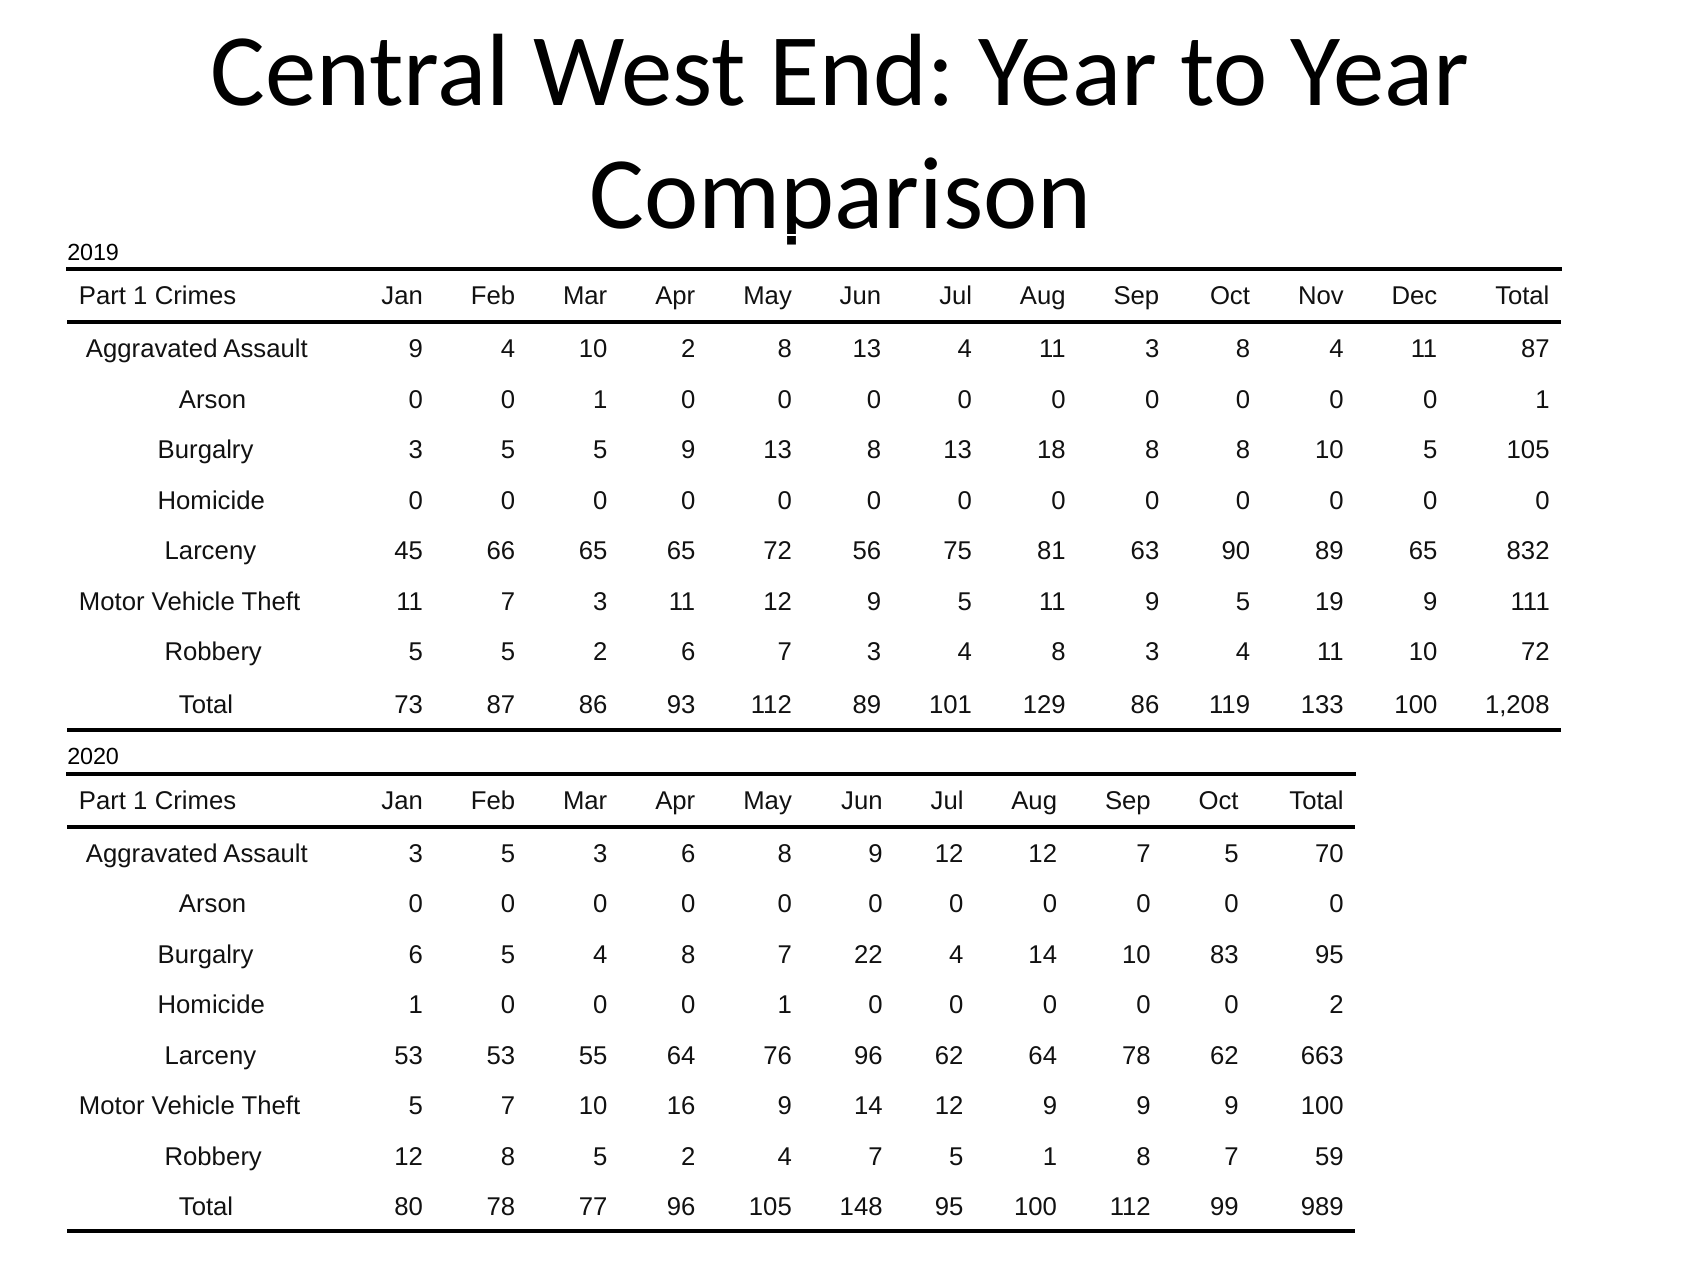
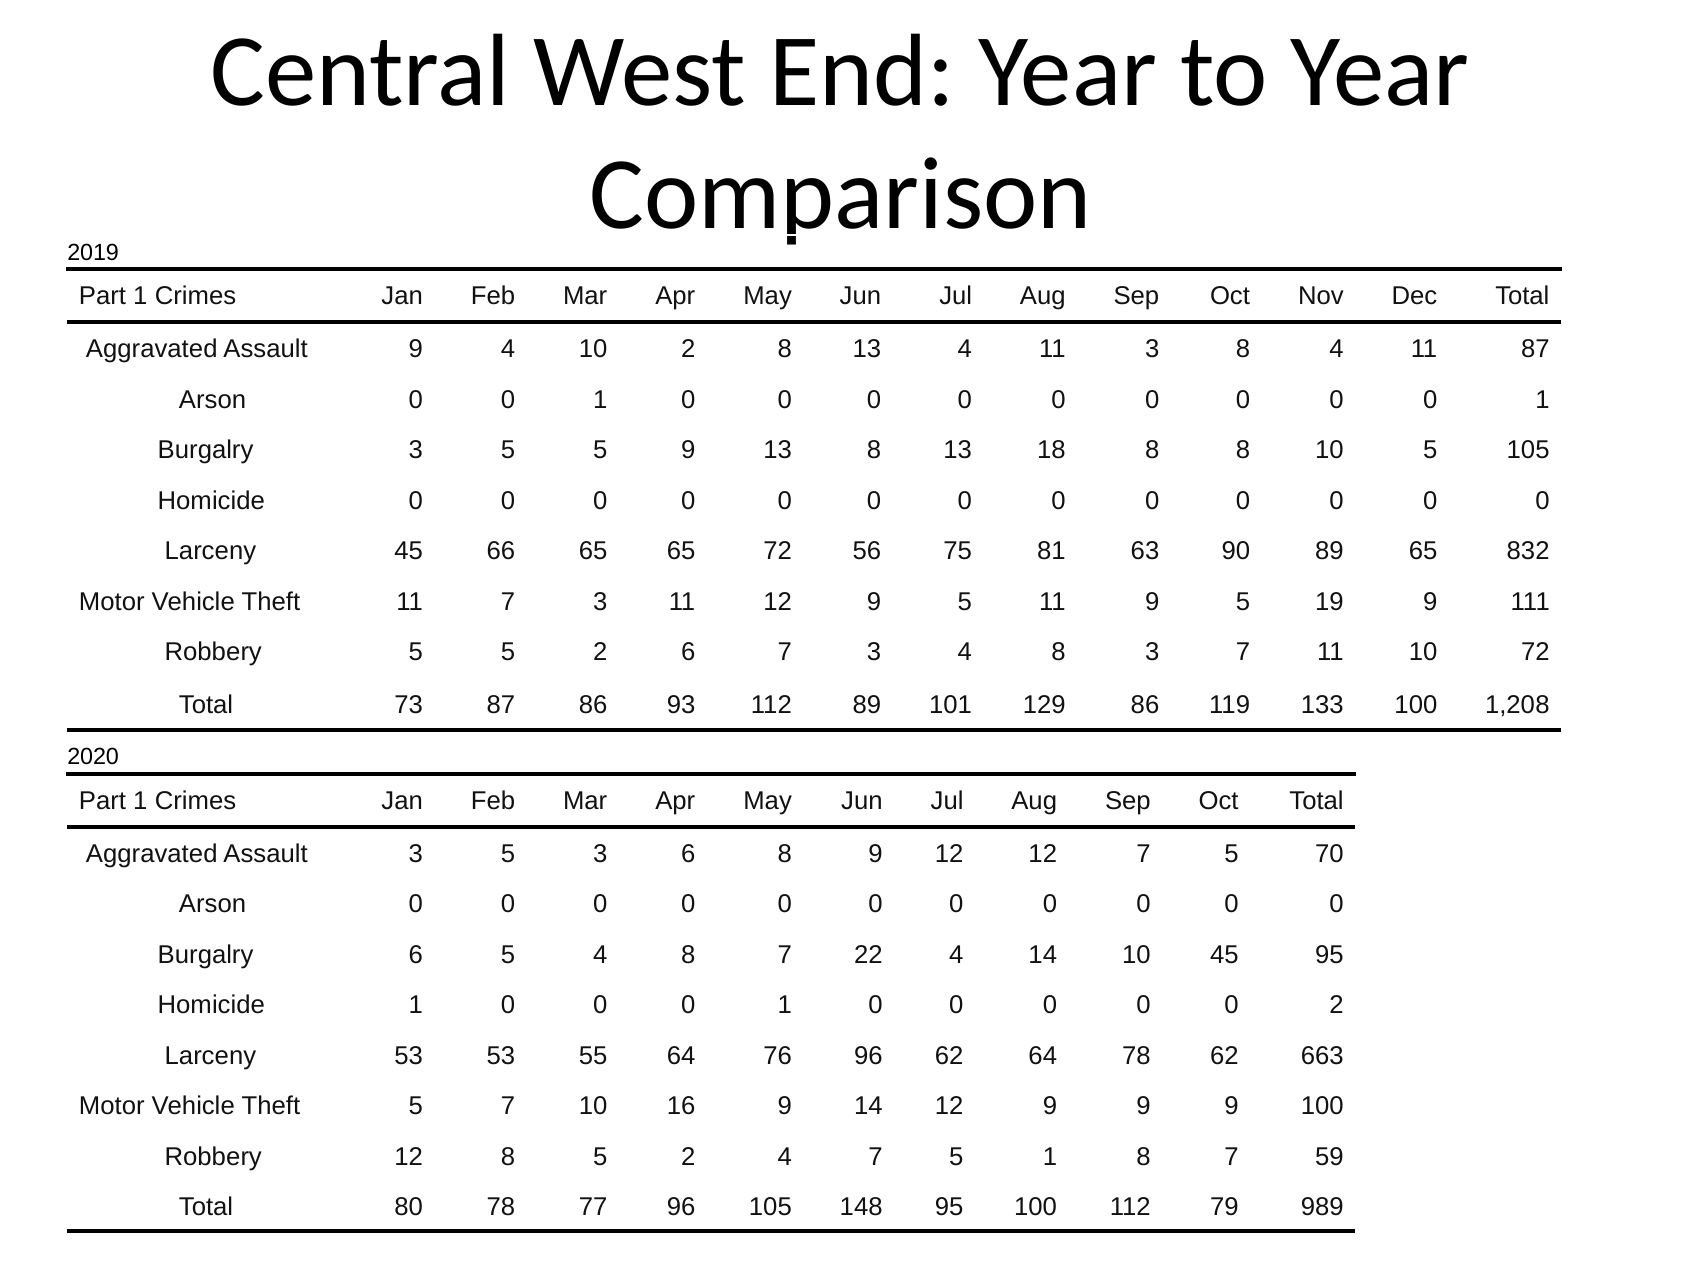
8 3 4: 4 -> 7 (1243, 653)
10 83: 83 -> 45 (1224, 955)
99: 99 -> 79 (1224, 1208)
